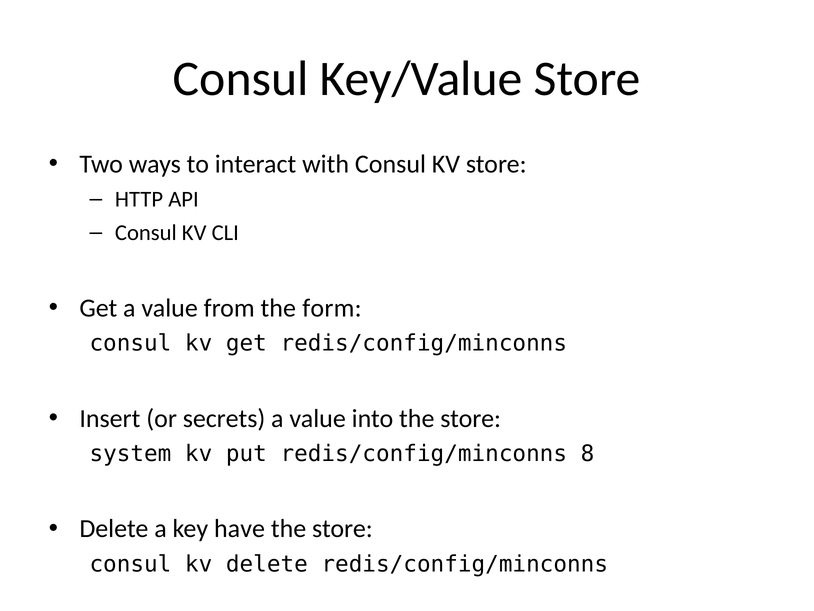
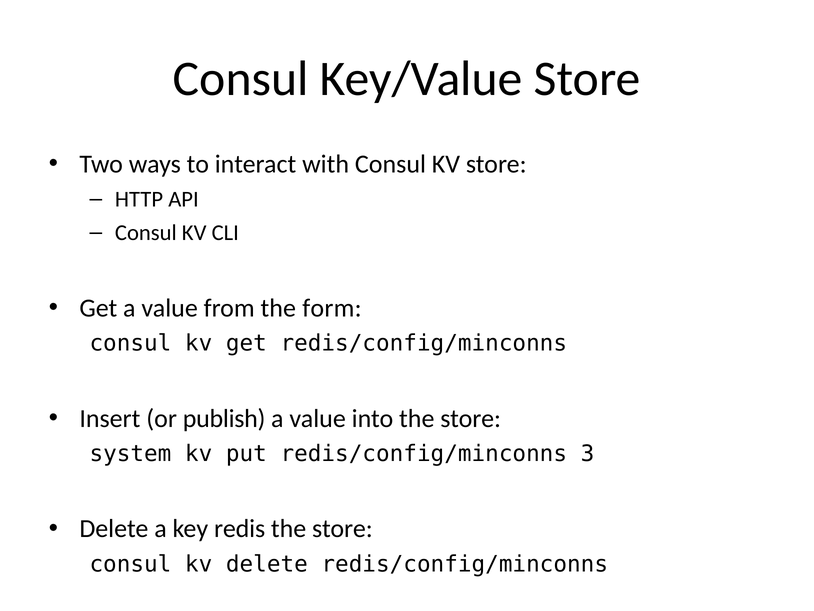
secrets: secrets -> publish (224, 418)
8: 8 -> 3 (588, 453)
have: have -> redis (240, 528)
